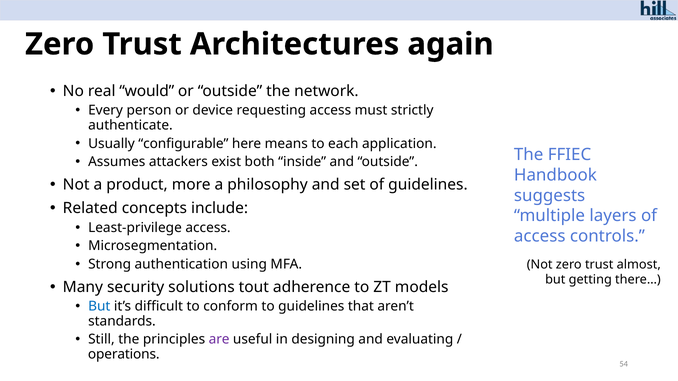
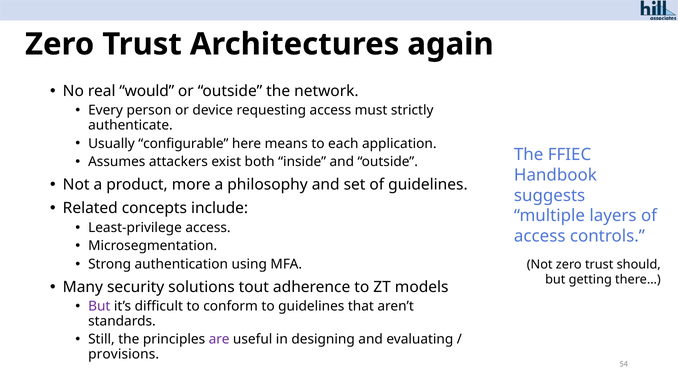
almost: almost -> should (639, 265)
But colour: blue -> purple (99, 307)
operations: operations -> provisions (124, 354)
